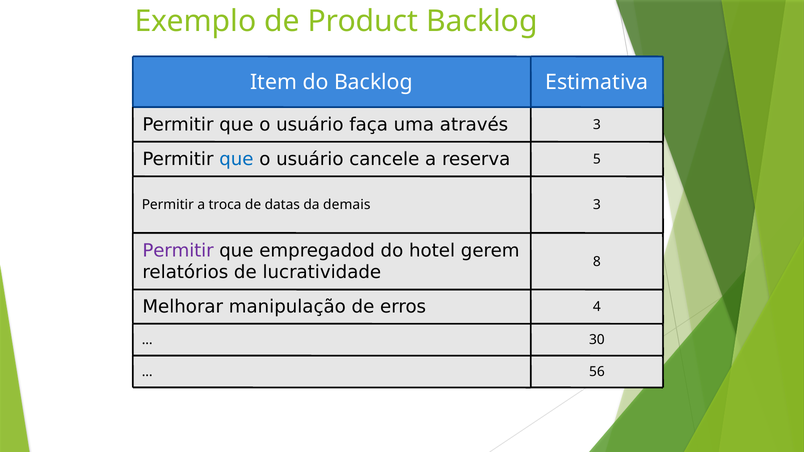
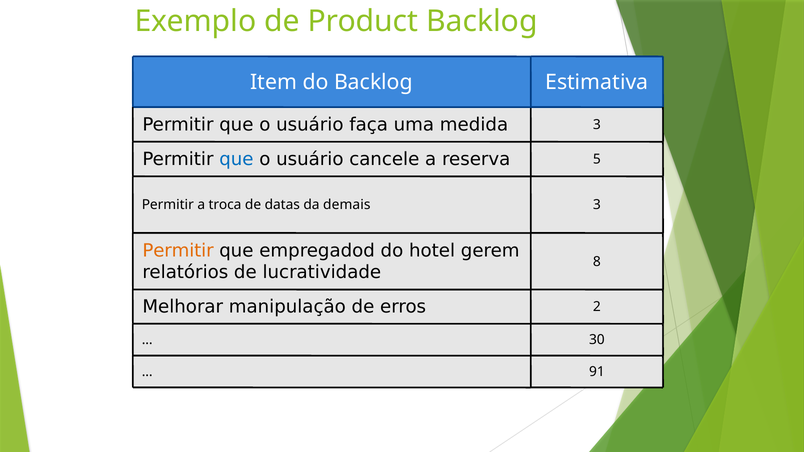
através: através -> medida (474, 125)
Permitir colour: purple -> orange (178, 251)
4: 4 -> 2 (597, 307)
56: 56 -> 91 (597, 372)
